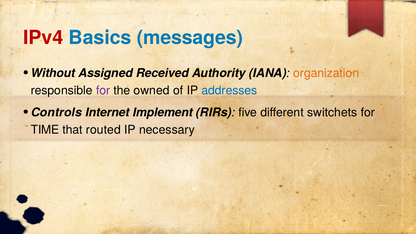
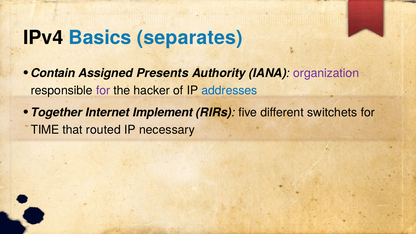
IPv4 colour: red -> black (43, 38)
messages: messages -> separates (190, 38)
Without: Without -> Contain (53, 73)
Received: Received -> Presents (162, 73)
organization colour: orange -> purple (326, 73)
owned: owned -> hacker (152, 91)
Controls: Controls -> Together (57, 112)
